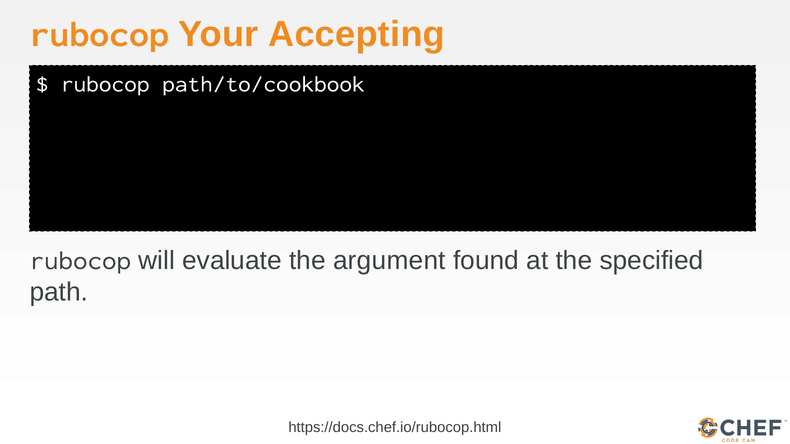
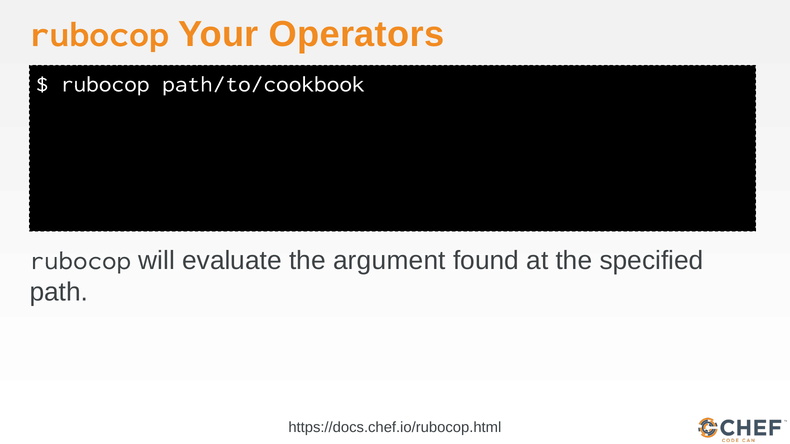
Accepting: Accepting -> Operators (356, 34)
